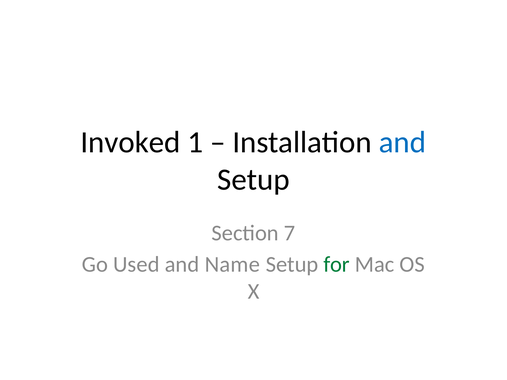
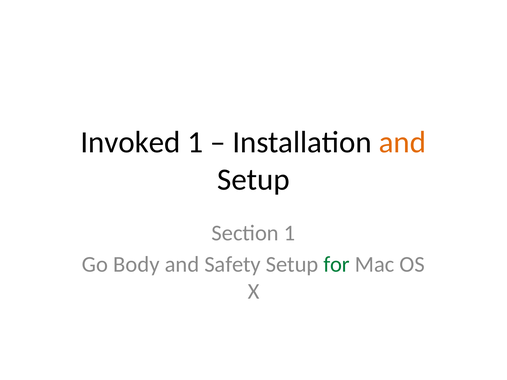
and colour: blue -> orange (402, 142)
Section 7: 7 -> 1 (290, 233)
Used: Used -> Body (136, 265)
Name: Name -> Safety (233, 265)
